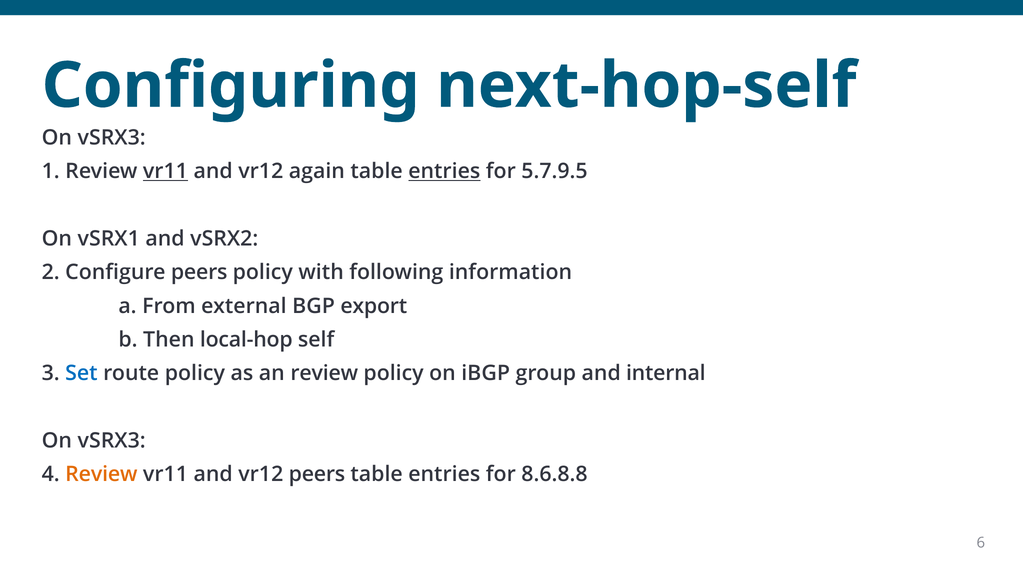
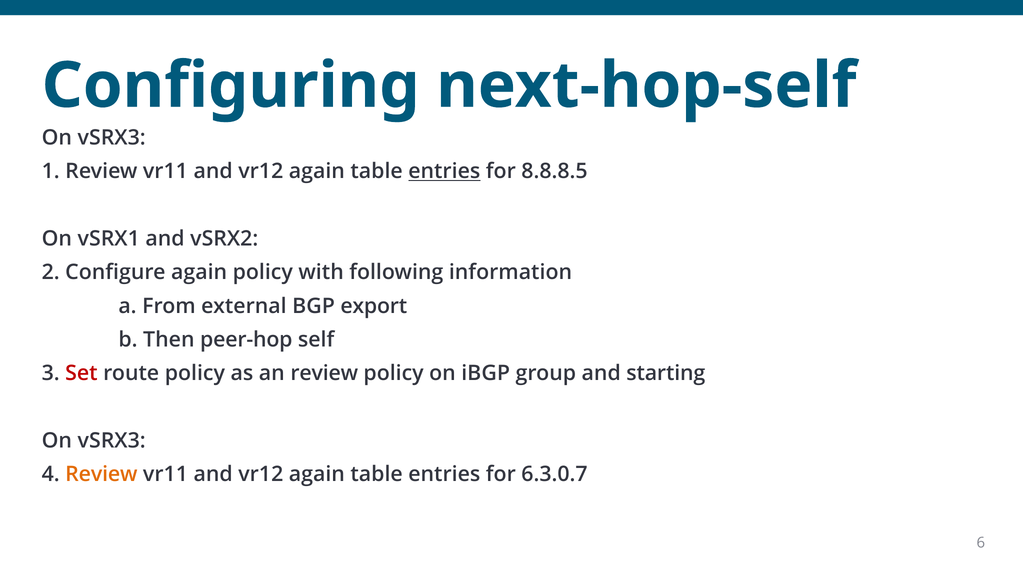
vr11 underline: present -> none (165, 171)
5.7.9.5: 5.7.9.5 -> 8.8.8.5 (554, 171)
Configure peers: peers -> again (199, 272)
local-hop: local-hop -> peer-hop (246, 340)
Set colour: blue -> red (81, 374)
internal: internal -> starting (666, 374)
peers: peers -> again (317, 475)
8.6.8.8: 8.6.8.8 -> 6.3.0.7 (554, 475)
